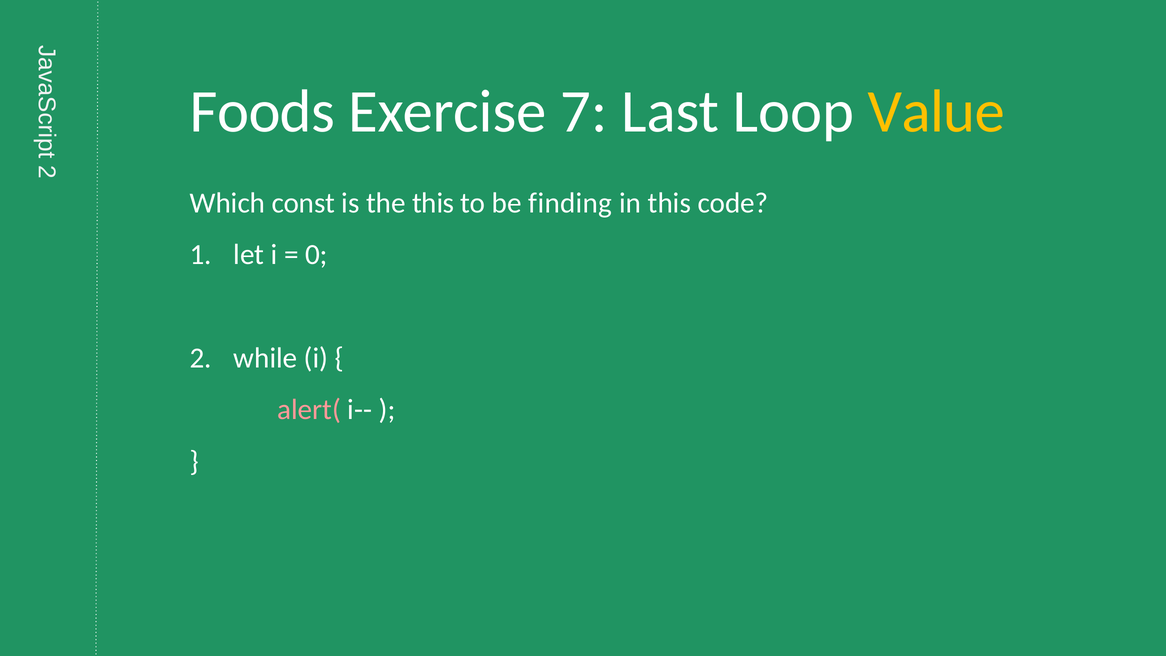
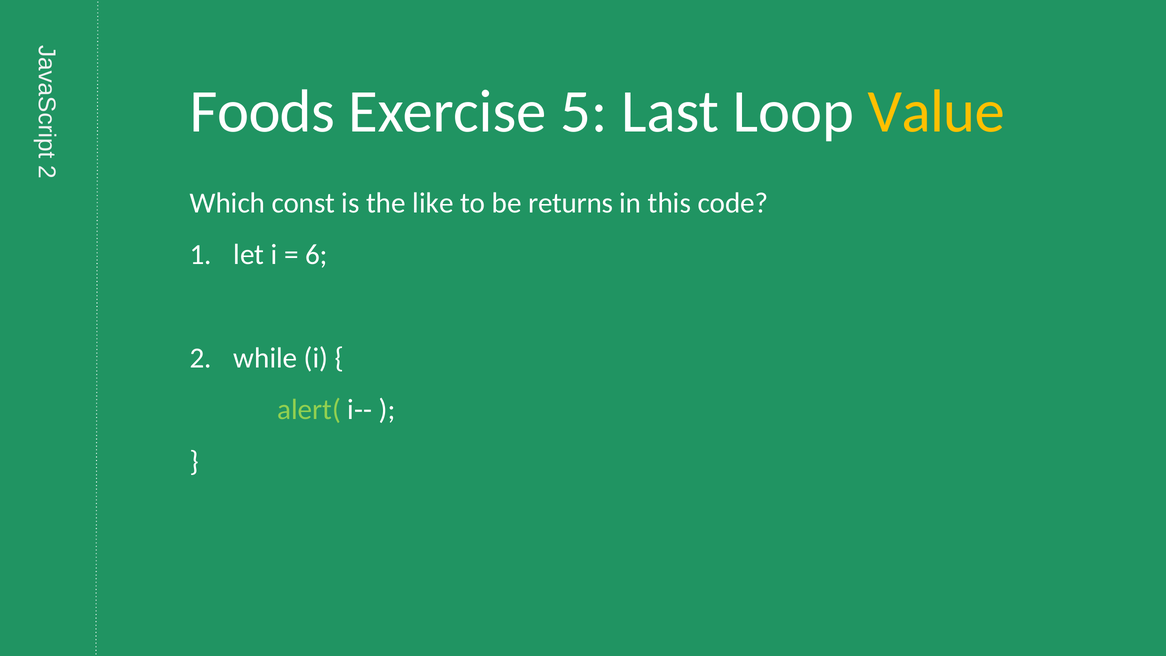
7: 7 -> 5 (584, 112)
the this: this -> like (433, 203)
finding: finding -> returns (571, 203)
0: 0 -> 6 (316, 255)
alert( colour: pink -> light green (309, 410)
